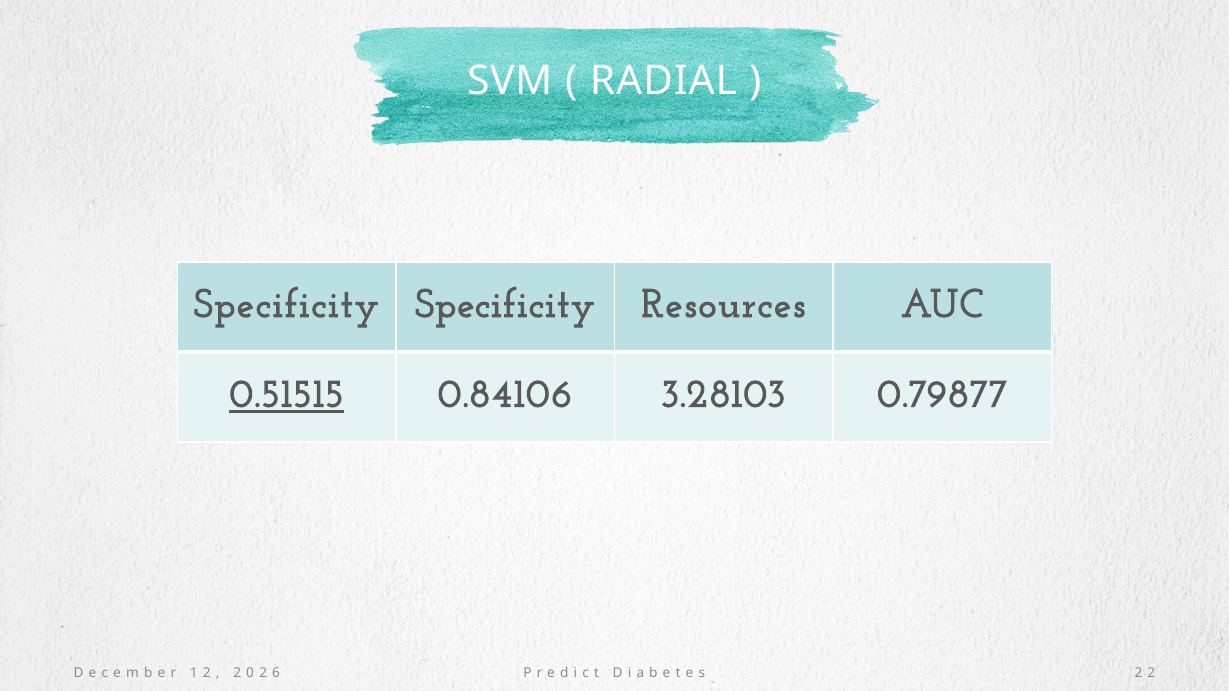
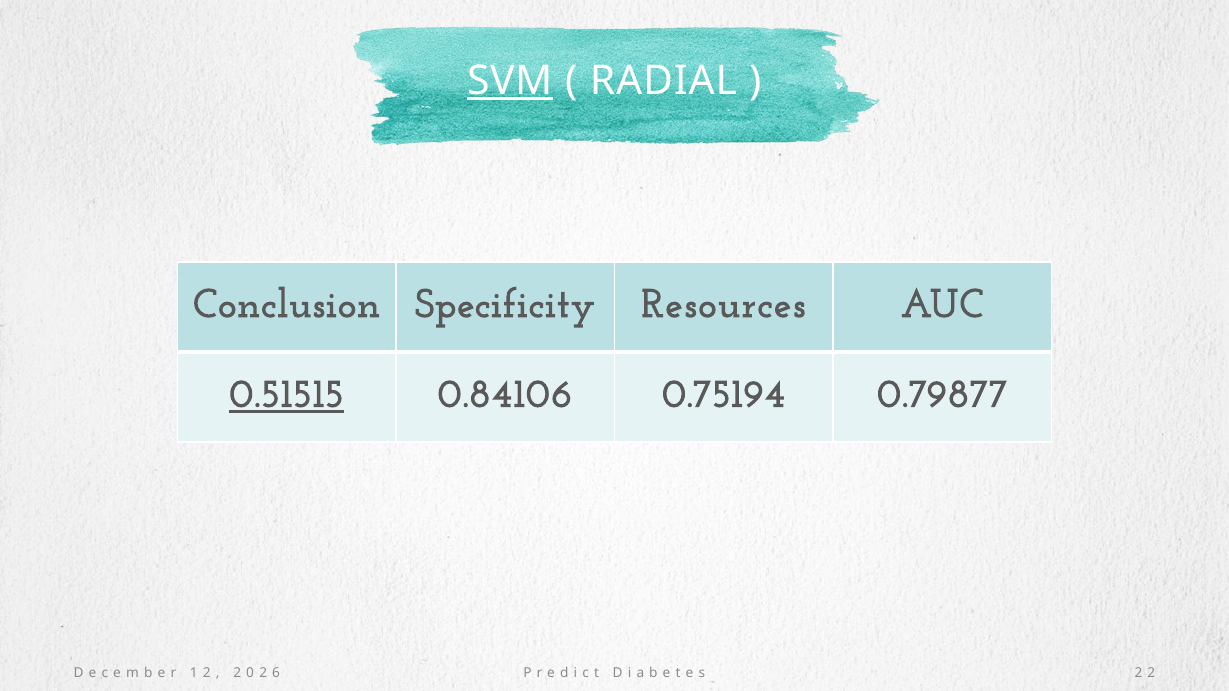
SVM underline: none -> present (510, 81)
Specificity: Specificity -> Conclusion (287, 304)
3.28103: 3.28103 -> 0.75194 (724, 394)
